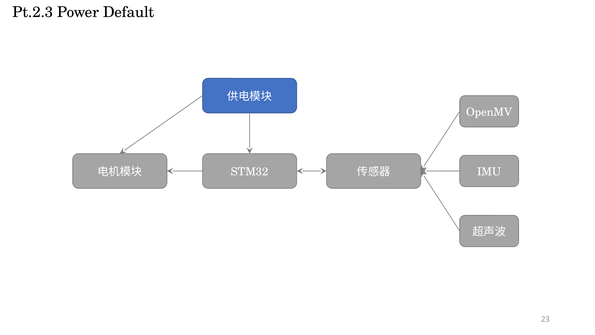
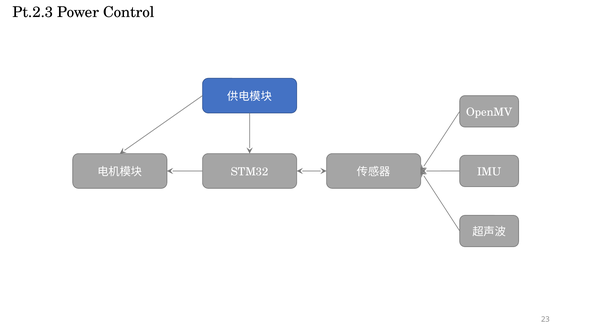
Default: Default -> Control (129, 12)
